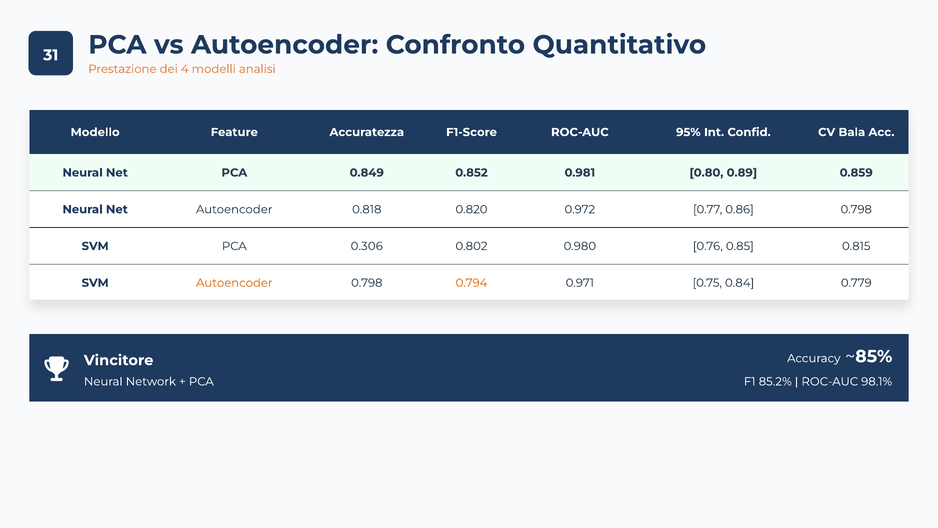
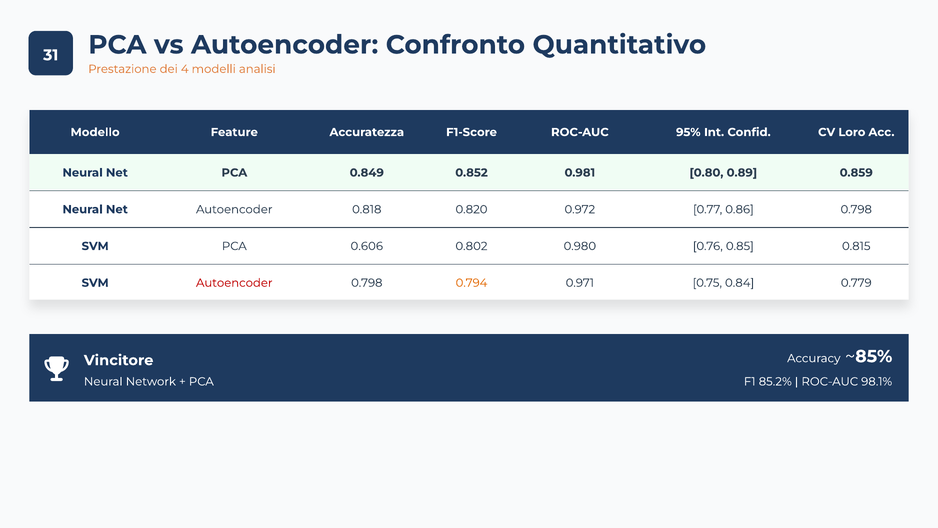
Bala: Bala -> Loro (852, 132)
0.306: 0.306 -> 0.606 (367, 246)
Autoencoder colour: orange -> red (234, 283)
